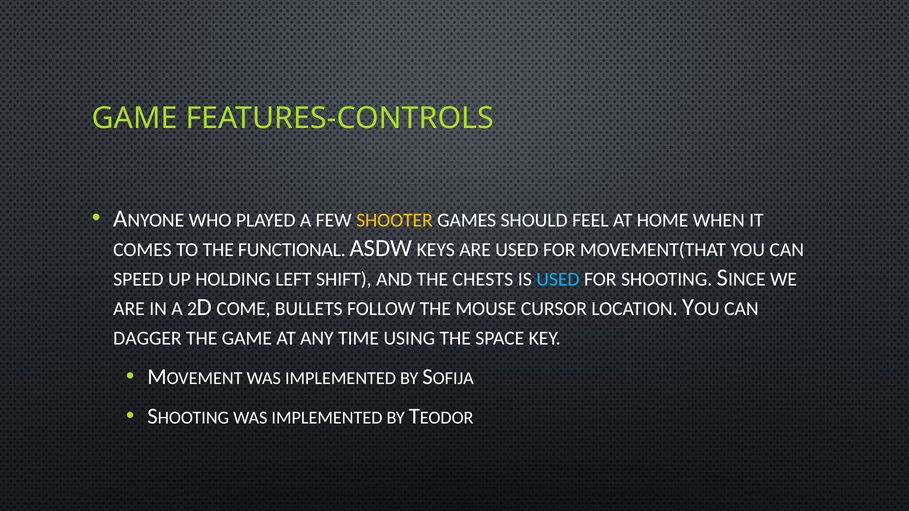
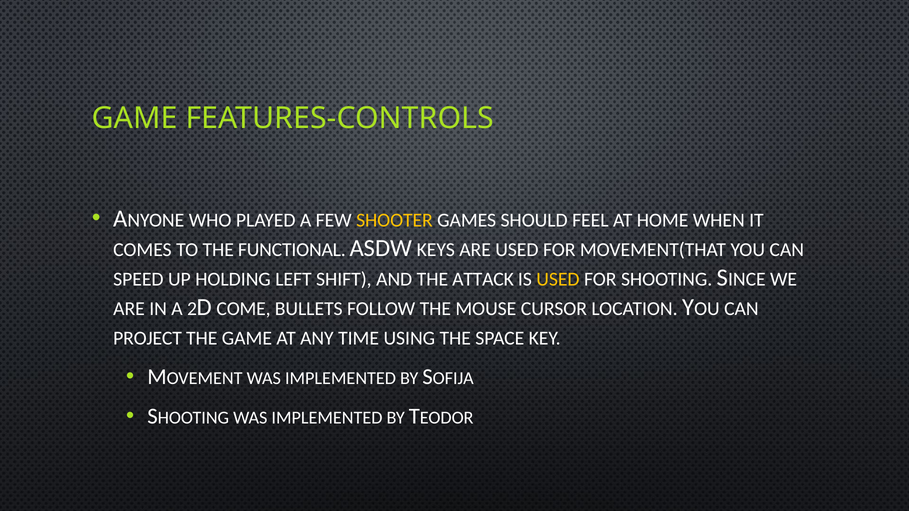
CHESTS: CHESTS -> ATTACK (483, 279)
USED colour: light blue -> yellow (558, 279)
DAGGER: DAGGER -> PROJECT (148, 338)
